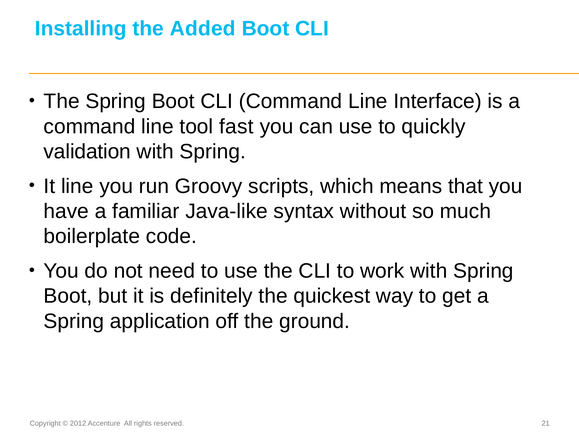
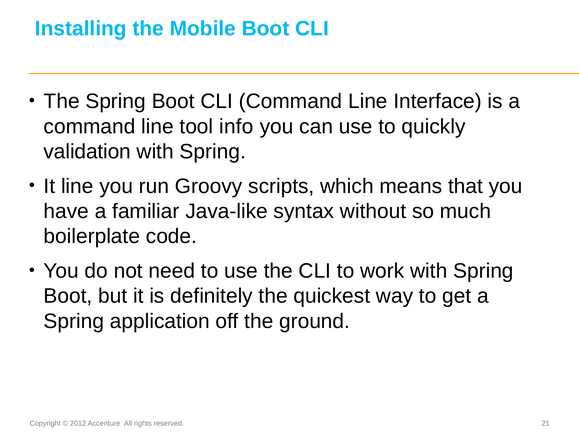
Added: Added -> Mobile (203, 29)
fast: fast -> info (236, 127)
